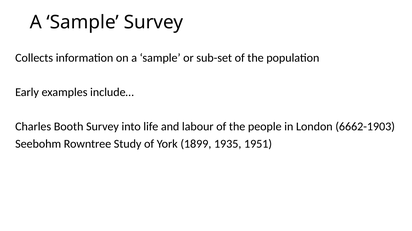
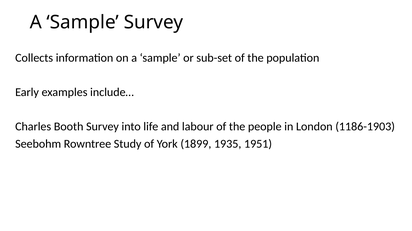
6662-1903: 6662-1903 -> 1186-1903 (365, 127)
